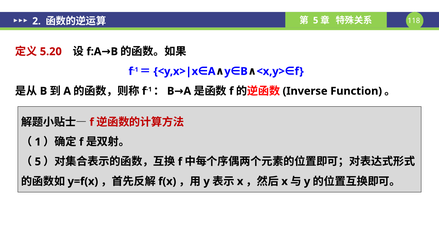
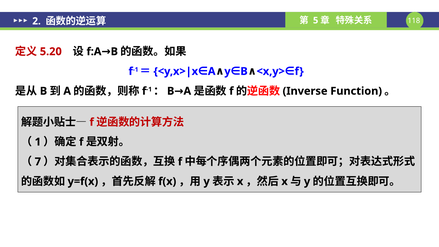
5: 5 -> 7 (38, 162)
